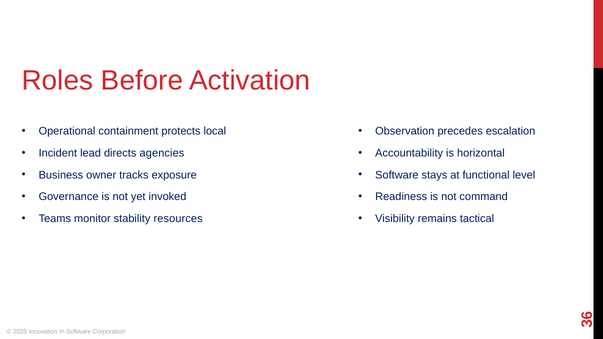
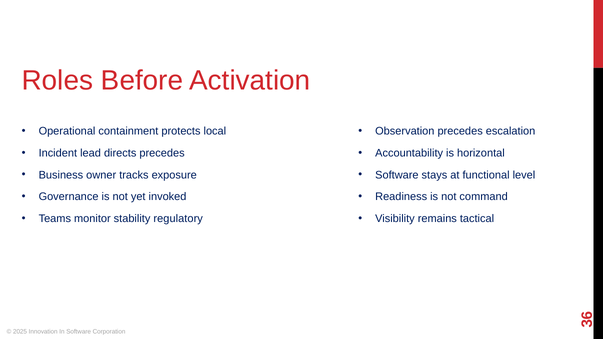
directs agencies: agencies -> precedes (162, 153)
resources: resources -> regulatory (178, 219)
